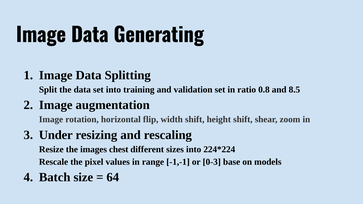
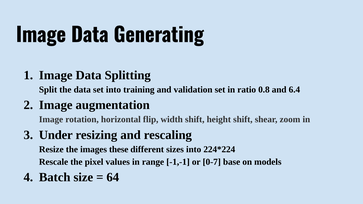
8.5: 8.5 -> 6.4 (294, 90)
chest: chest -> these (119, 149)
0-3: 0-3 -> 0-7 (212, 162)
